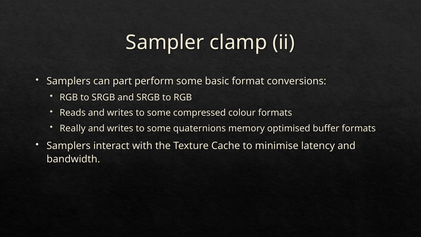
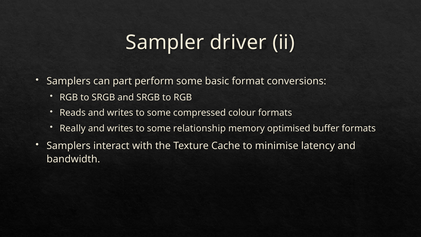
clamp: clamp -> driver (238, 43)
quaternions: quaternions -> relationship (199, 128)
